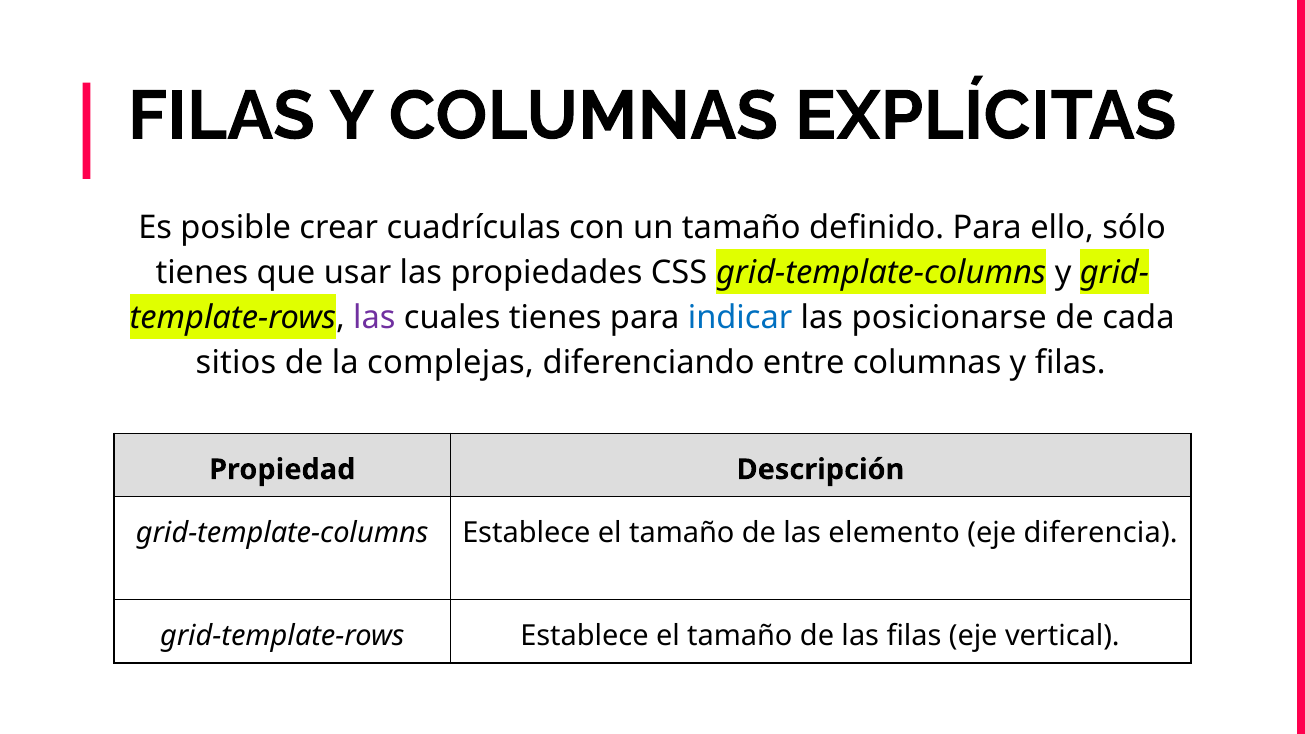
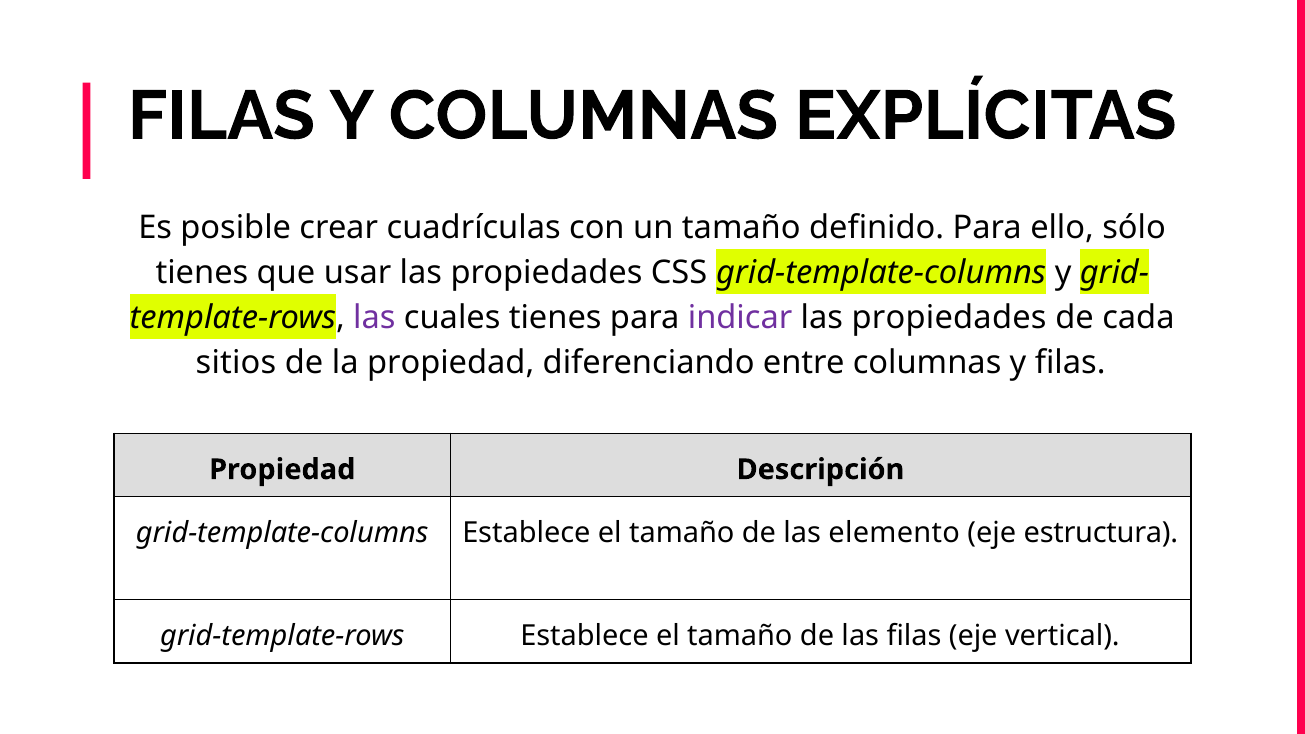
indicar colour: blue -> purple (740, 318)
posicionarse: posicionarse -> propiedades (949, 318)
la complejas: complejas -> propiedad (451, 363)
diferencia: diferencia -> estructura (1101, 533)
